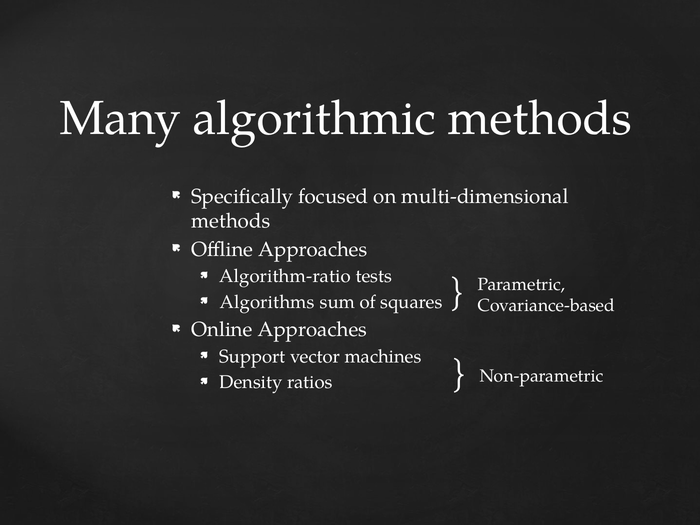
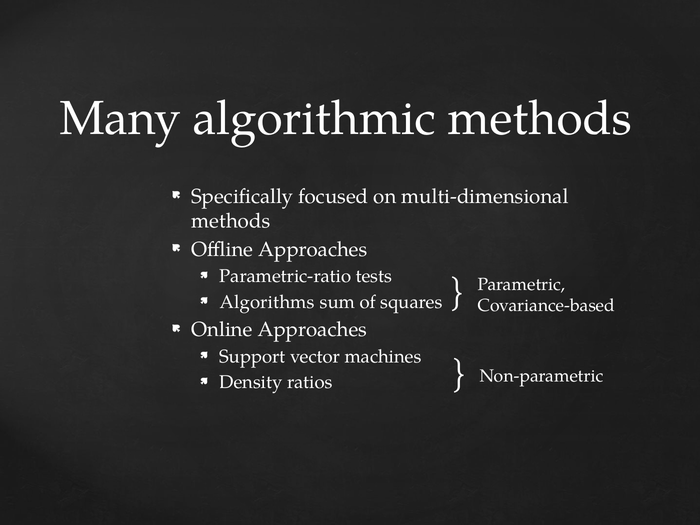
Algorithm-ratio: Algorithm-ratio -> Parametric-ratio (285, 276)
